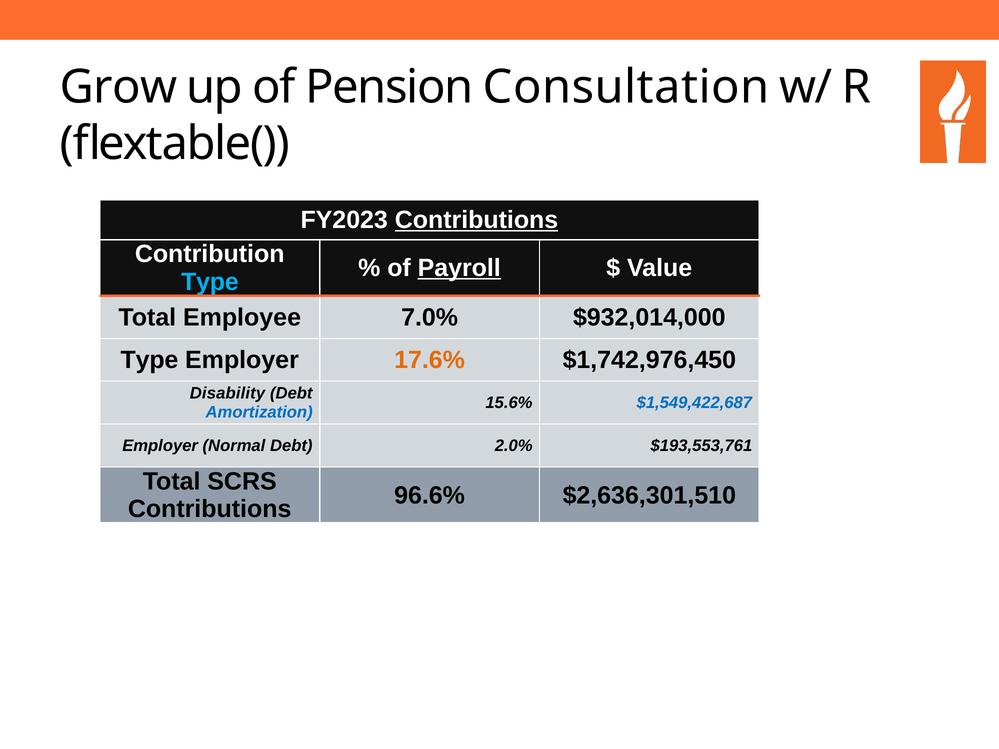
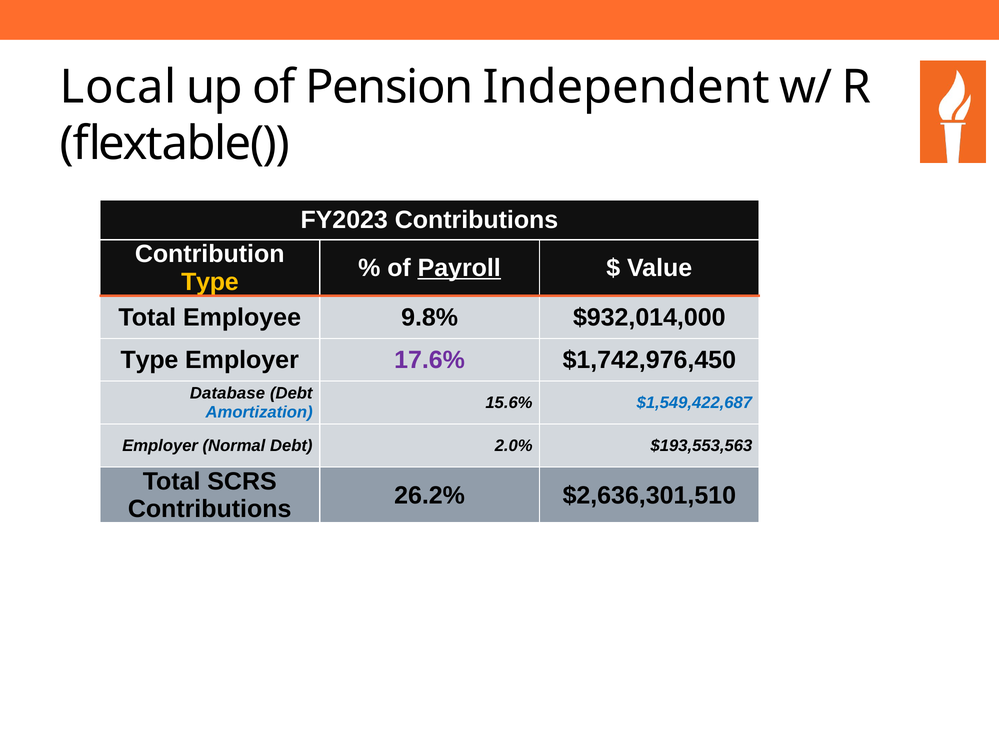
Grow: Grow -> Local (118, 87)
Consultation: Consultation -> Independent (626, 87)
Contributions underline: present -> none (477, 220)
Type colour: light blue -> yellow (210, 282)
7.0%: 7.0% -> 9.8% (430, 318)
17.6% colour: orange -> purple (430, 360)
Disability: Disability -> Database (227, 394)
$193,553,761: $193,553,761 -> $193,553,563 (701, 446)
96.6%: 96.6% -> 26.2% (430, 495)
